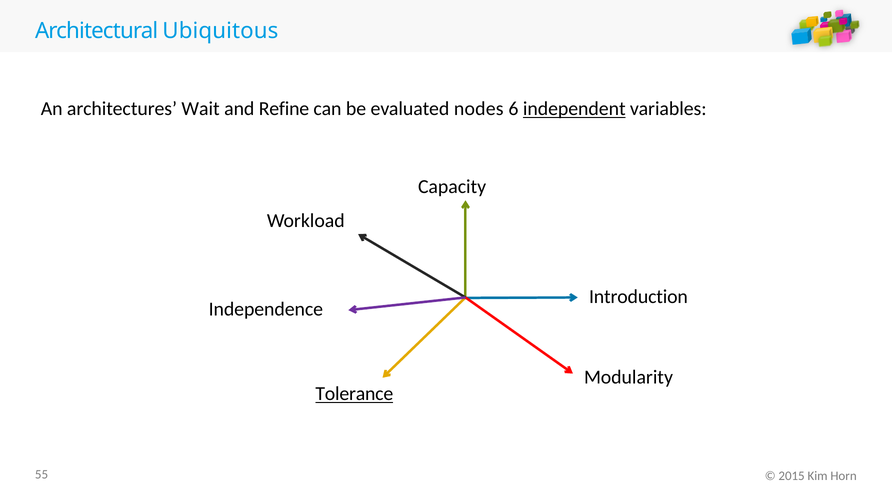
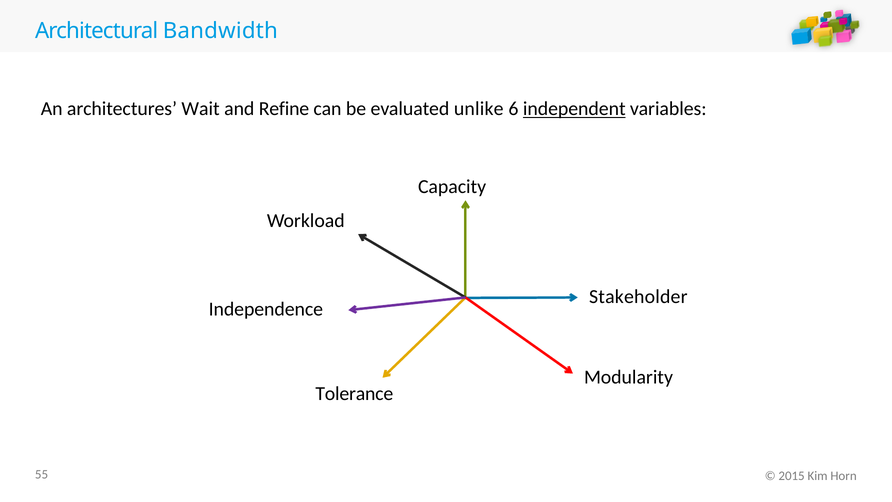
Ubiquitous: Ubiquitous -> Bandwidth (220, 31)
nodes: nodes -> unlike (479, 109)
Introduction: Introduction -> Stakeholder (638, 297)
Tolerance underline: present -> none (354, 394)
